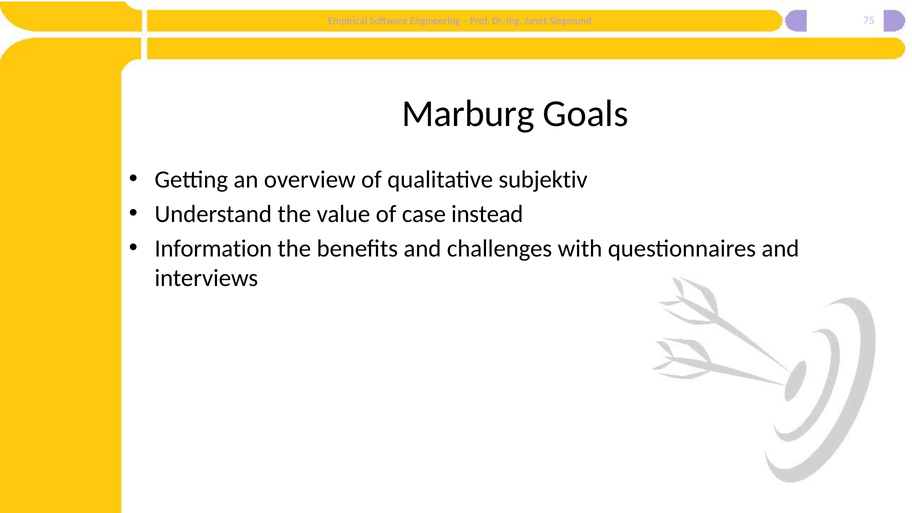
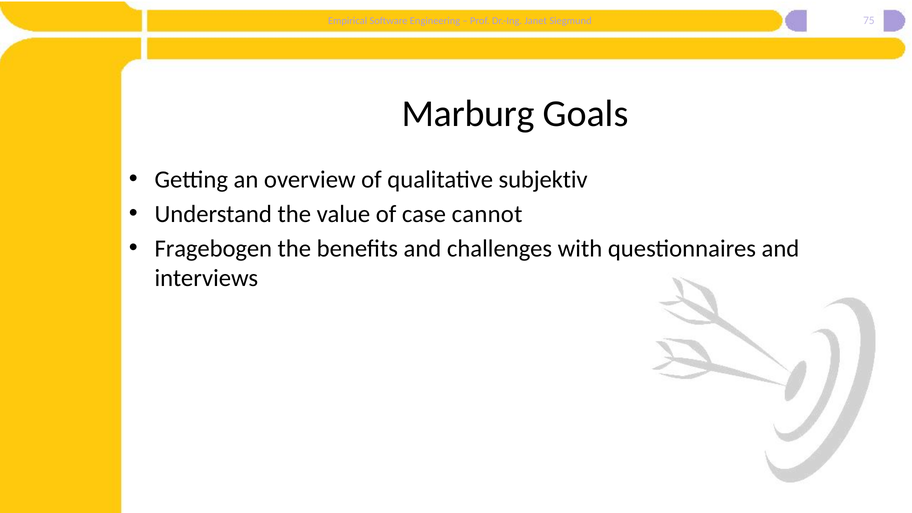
instead: instead -> cannot (487, 214)
Information: Information -> Fragebogen (213, 249)
